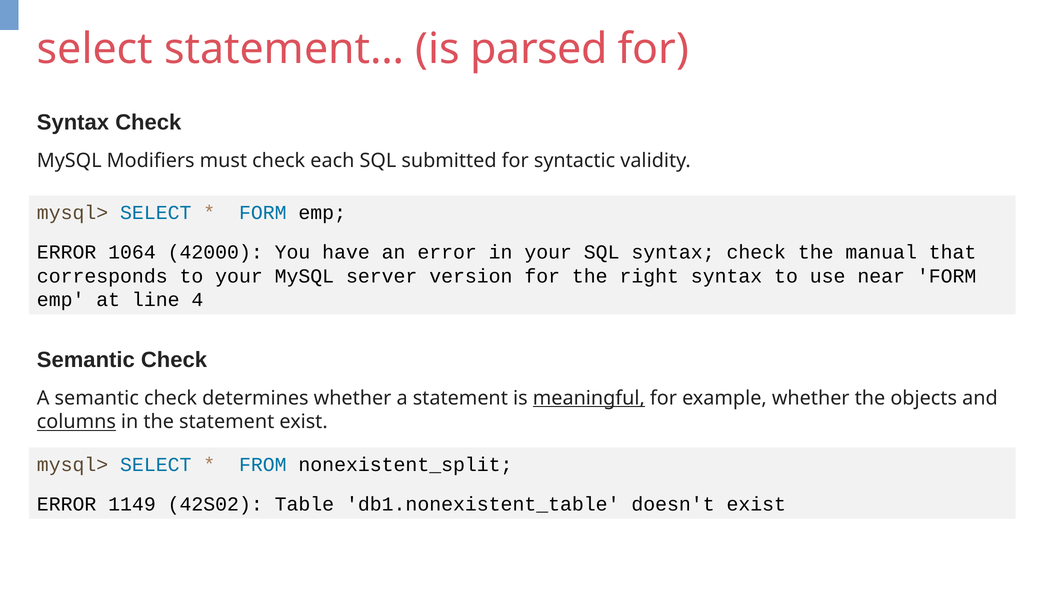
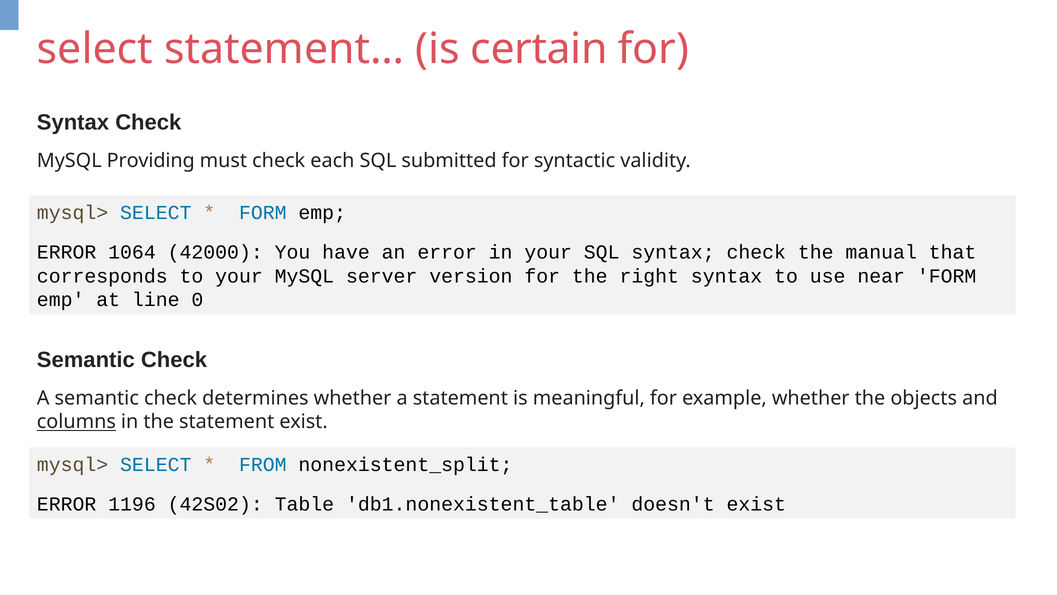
parsed: parsed -> certain (539, 49)
Modifiers: Modifiers -> Providing (151, 161)
4: 4 -> 0 (197, 300)
meaningful underline: present -> none (589, 398)
1149: 1149 -> 1196 (132, 504)
